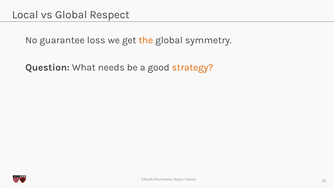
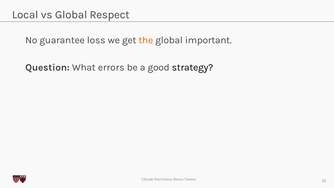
symmetry: symmetry -> important (208, 40)
needs: needs -> errors (111, 67)
strategy colour: orange -> black (192, 67)
